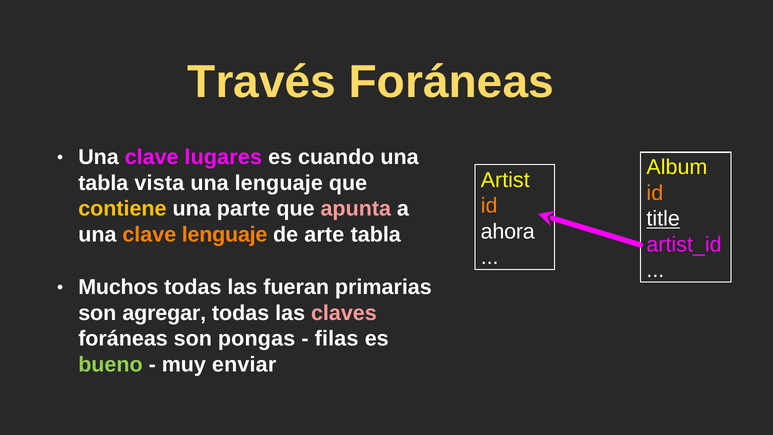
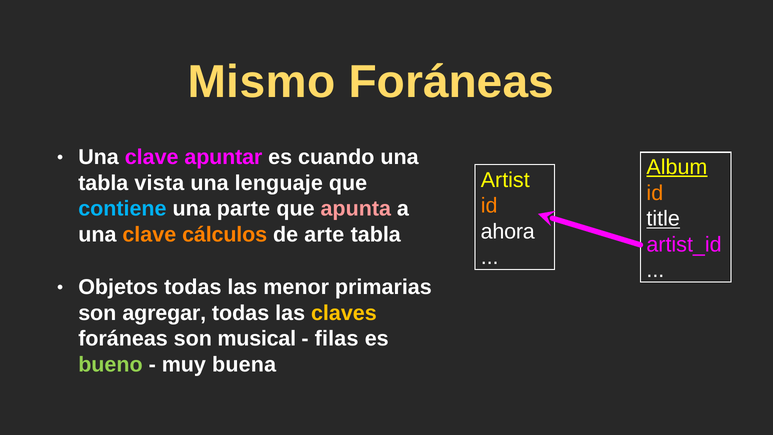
Través: Través -> Mismo (261, 82)
lugares: lugares -> apuntar (223, 157)
Album underline: none -> present (677, 167)
contiene colour: yellow -> light blue (122, 209)
clave lenguaje: lenguaje -> cálculos (225, 235)
Muchos: Muchos -> Objetos (118, 287)
fueran: fueran -> menor (296, 287)
claves colour: pink -> yellow (344, 313)
pongas: pongas -> musical (257, 339)
enviar: enviar -> buena (244, 364)
